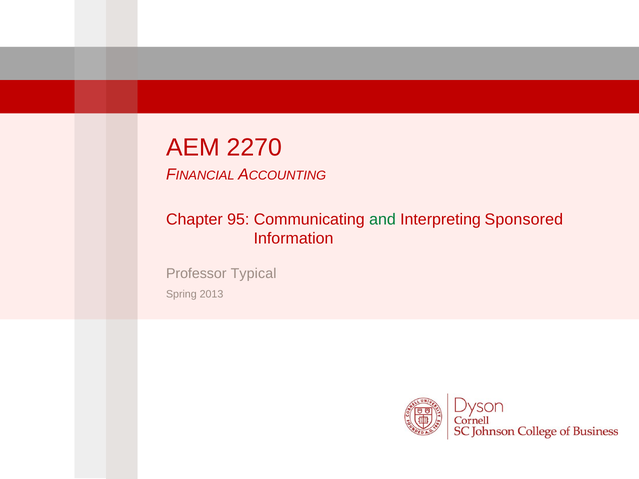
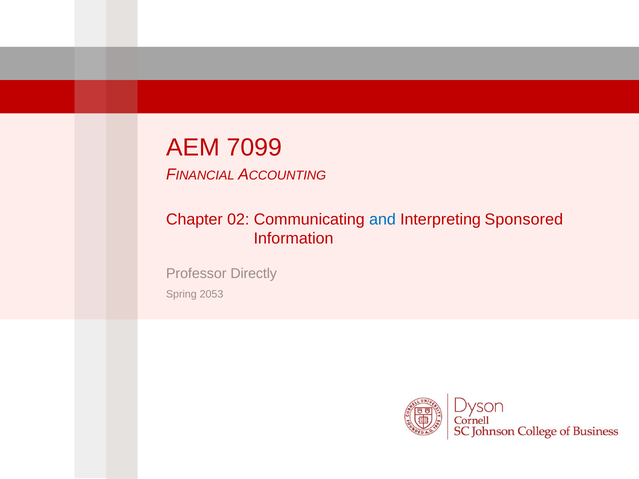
2270: 2270 -> 7099 (254, 148)
95: 95 -> 02 (238, 219)
and colour: green -> blue (382, 219)
Typical: Typical -> Directly (254, 274)
2013: 2013 -> 2053 (211, 295)
